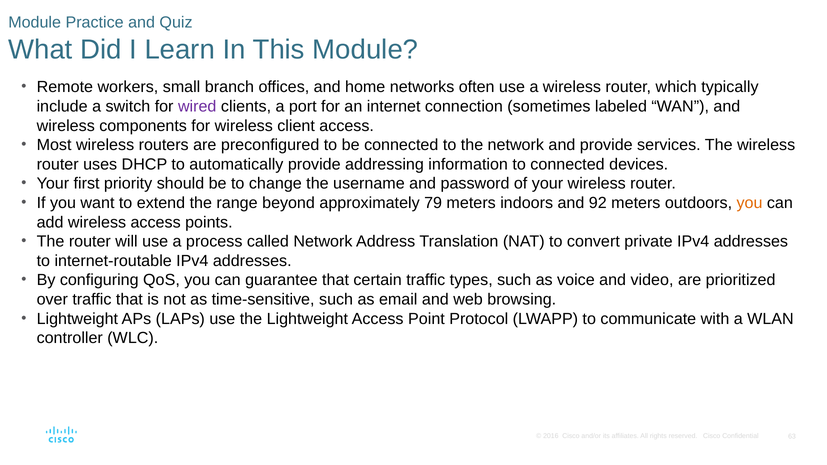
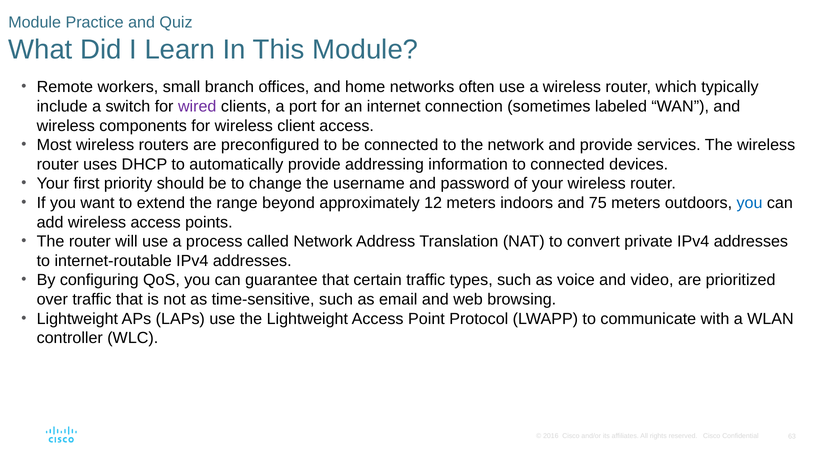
79: 79 -> 12 (433, 203)
92: 92 -> 75 (598, 203)
you colour: orange -> blue (750, 203)
